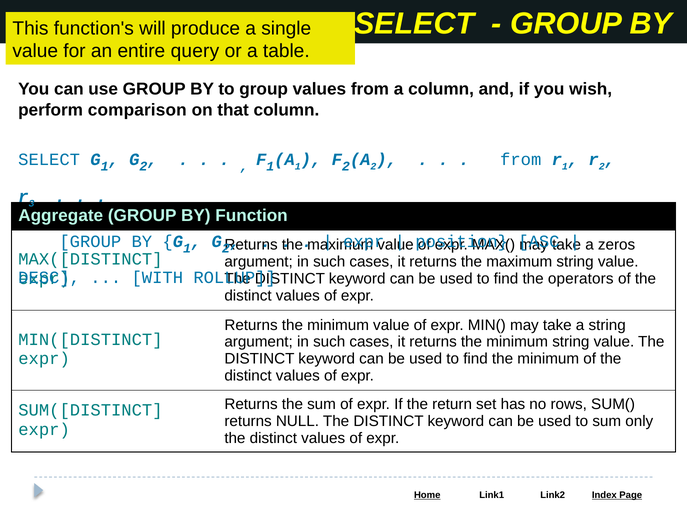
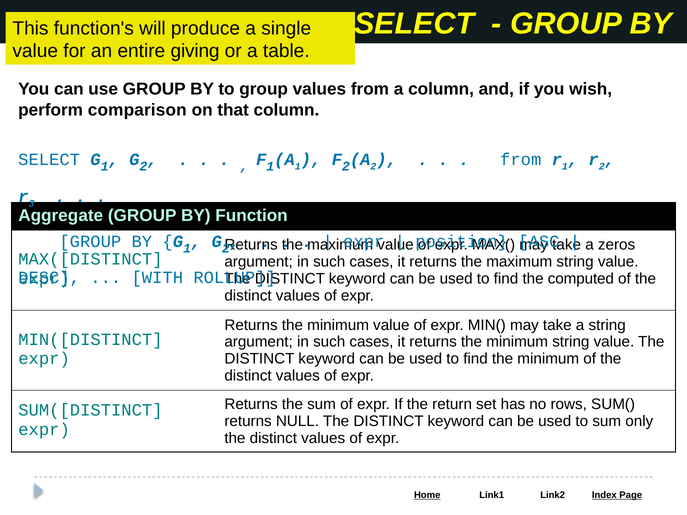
query: query -> giving (195, 51)
operators: operators -> computed (581, 279)
